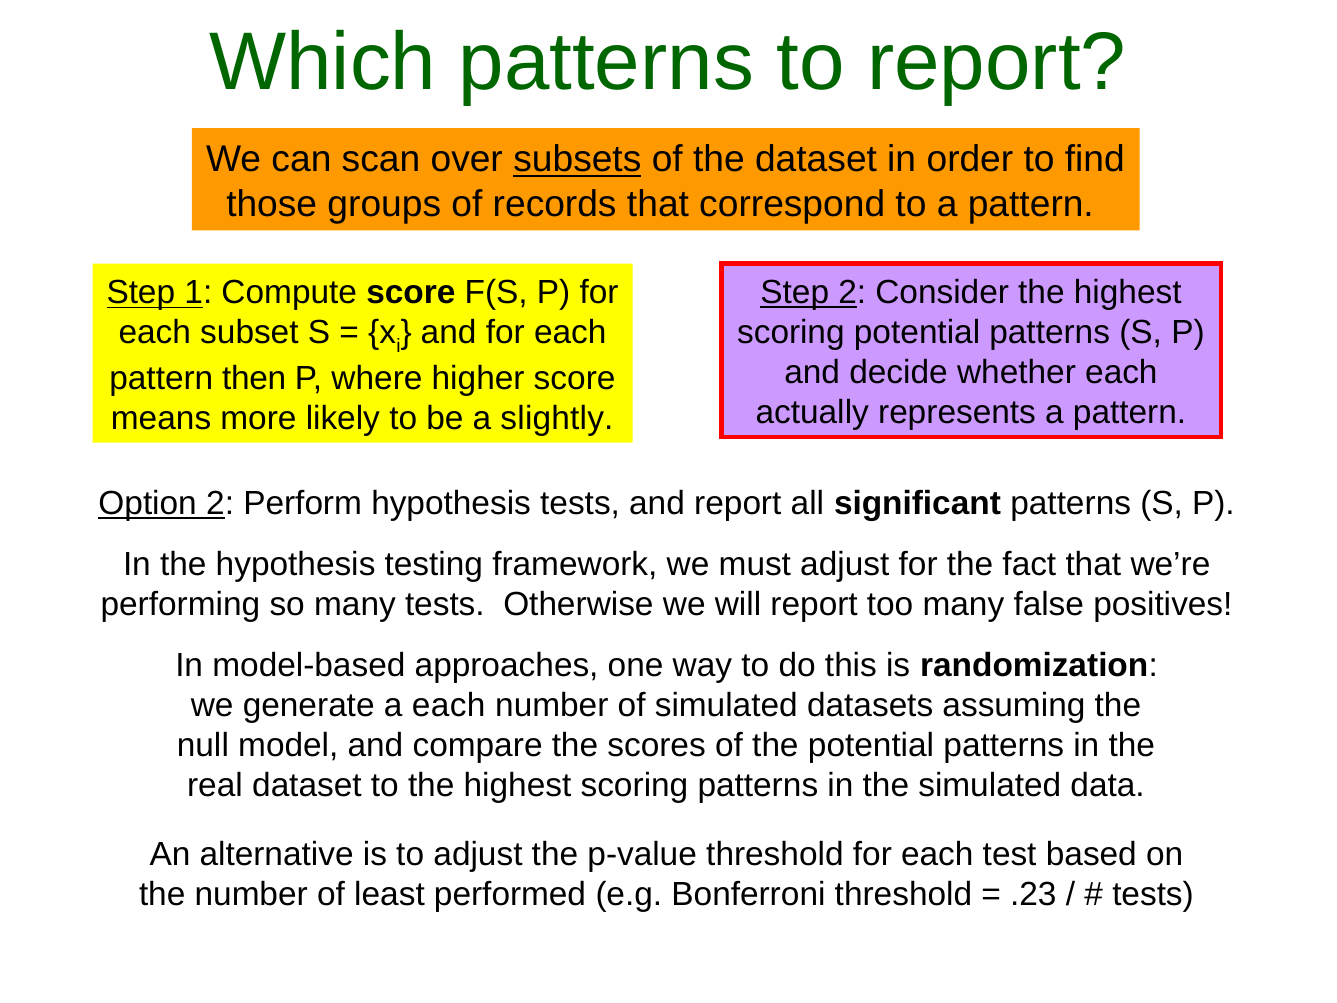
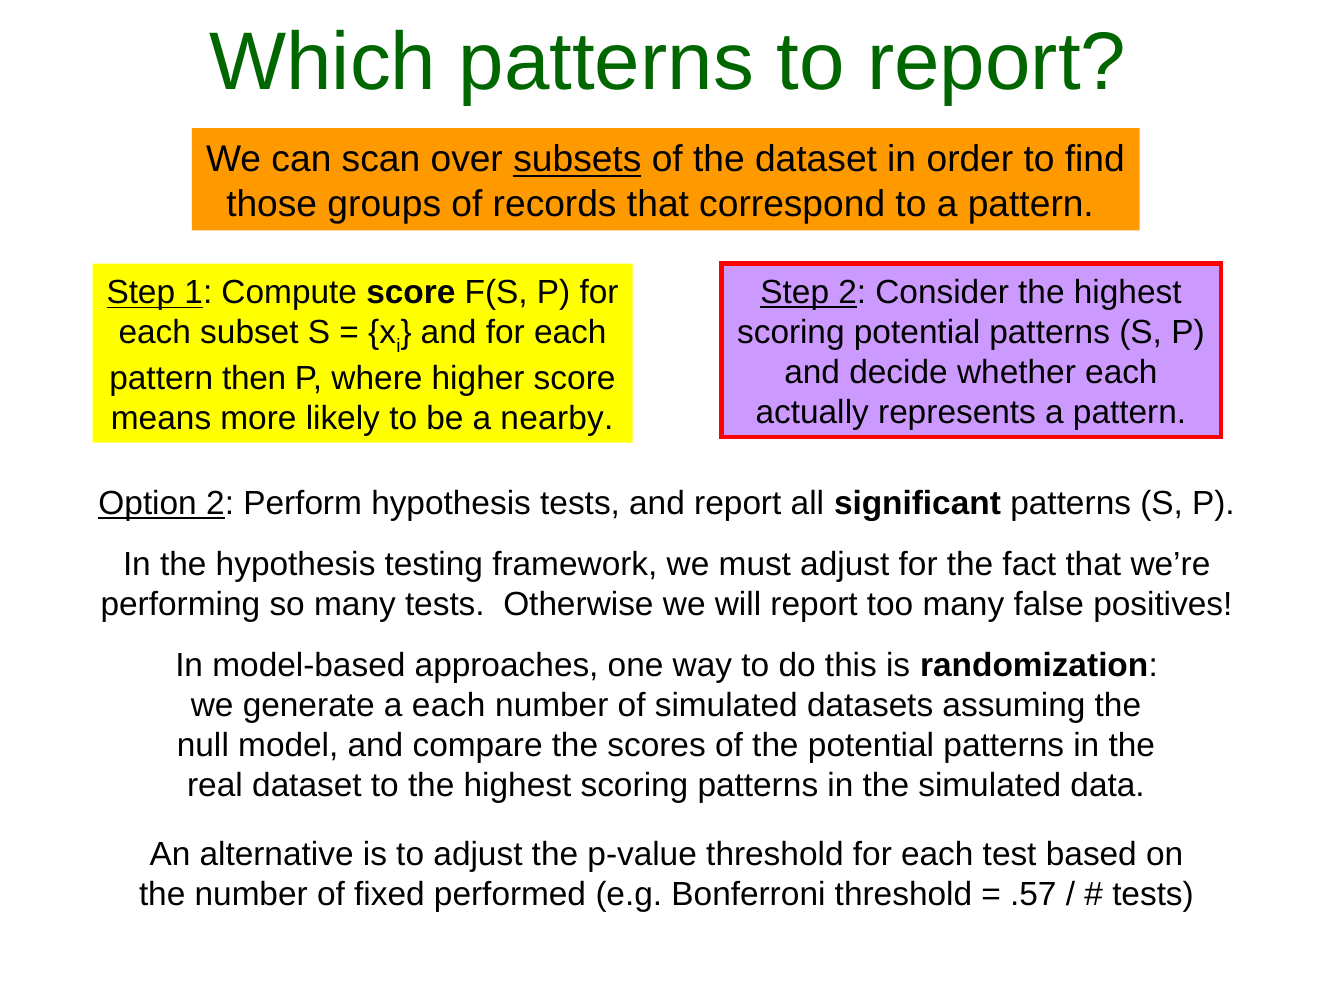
slightly: slightly -> nearby (557, 418)
least: least -> fixed (390, 895)
.23: .23 -> .57 (1033, 895)
